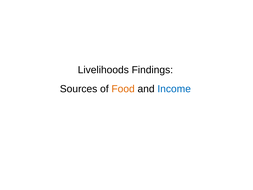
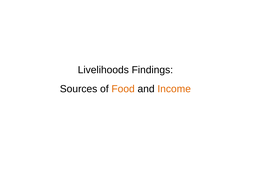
Income colour: blue -> orange (174, 89)
